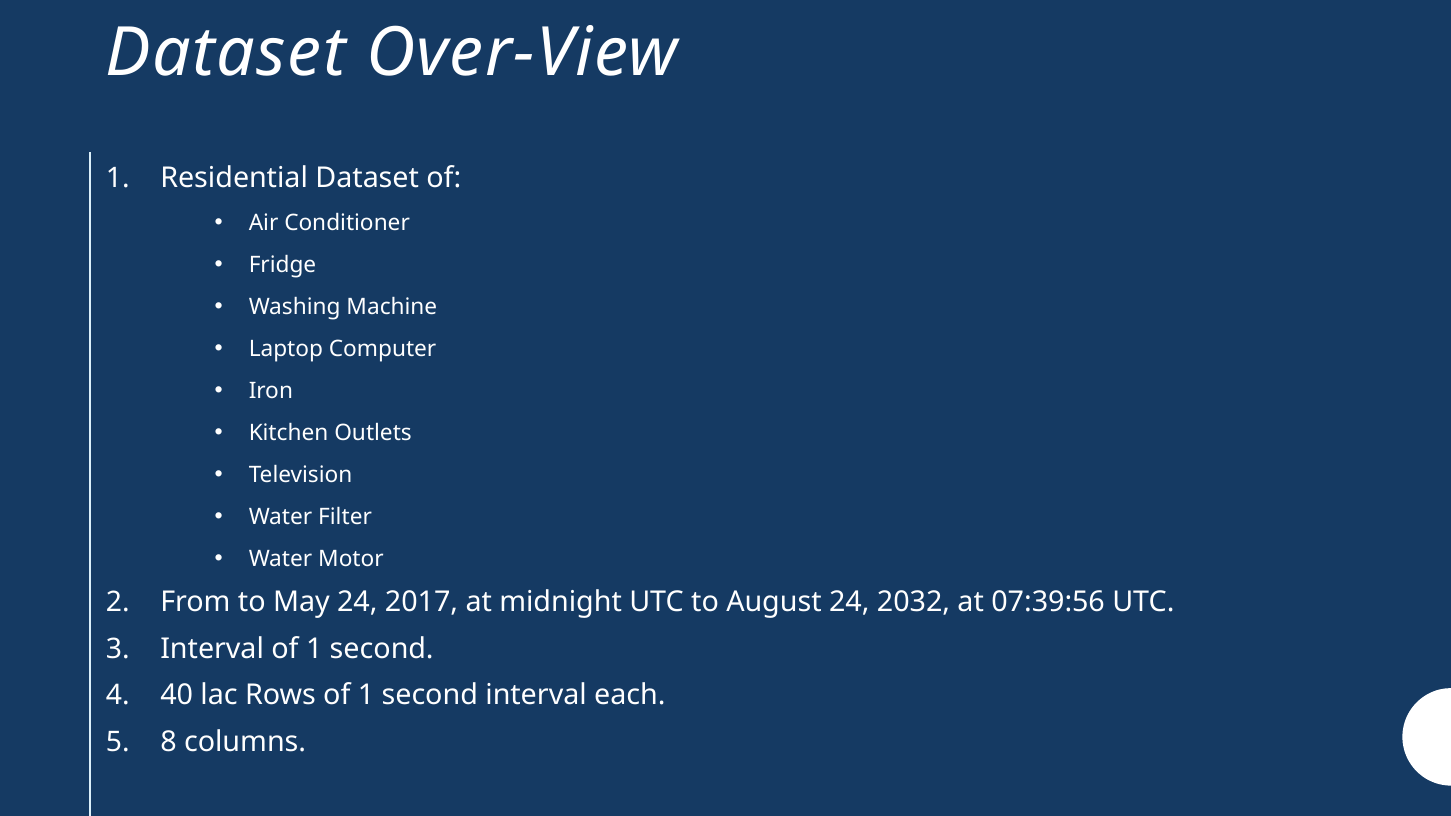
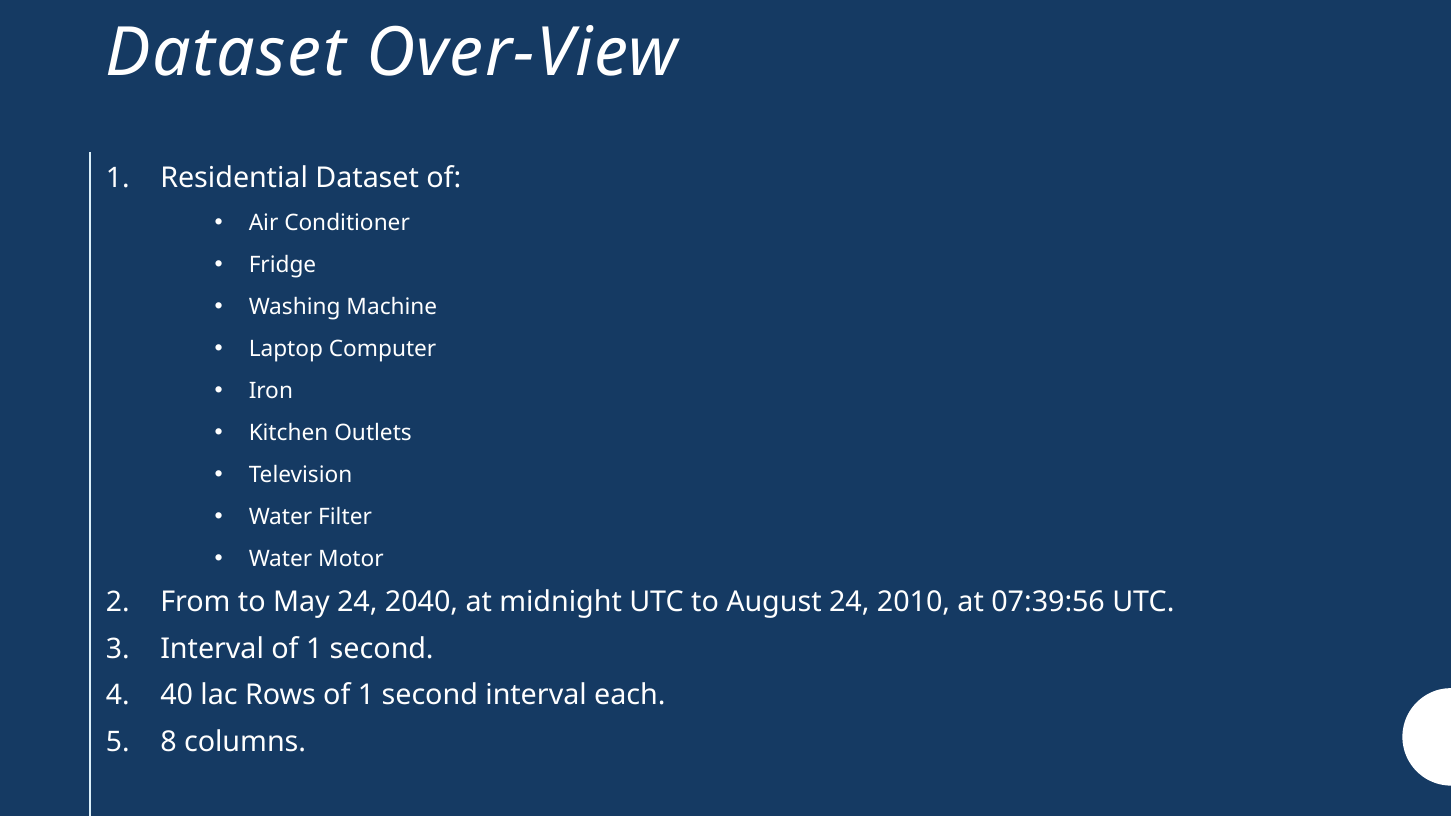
2017: 2017 -> 2040 (422, 602)
2032: 2032 -> 2010 (914, 602)
